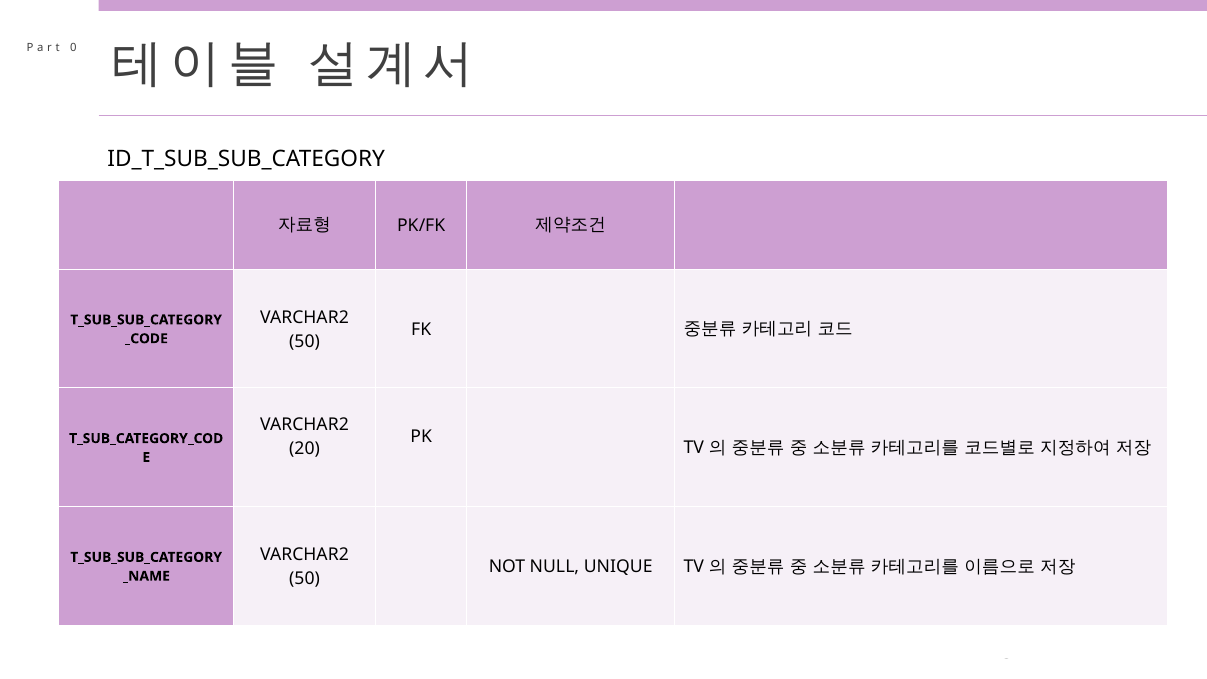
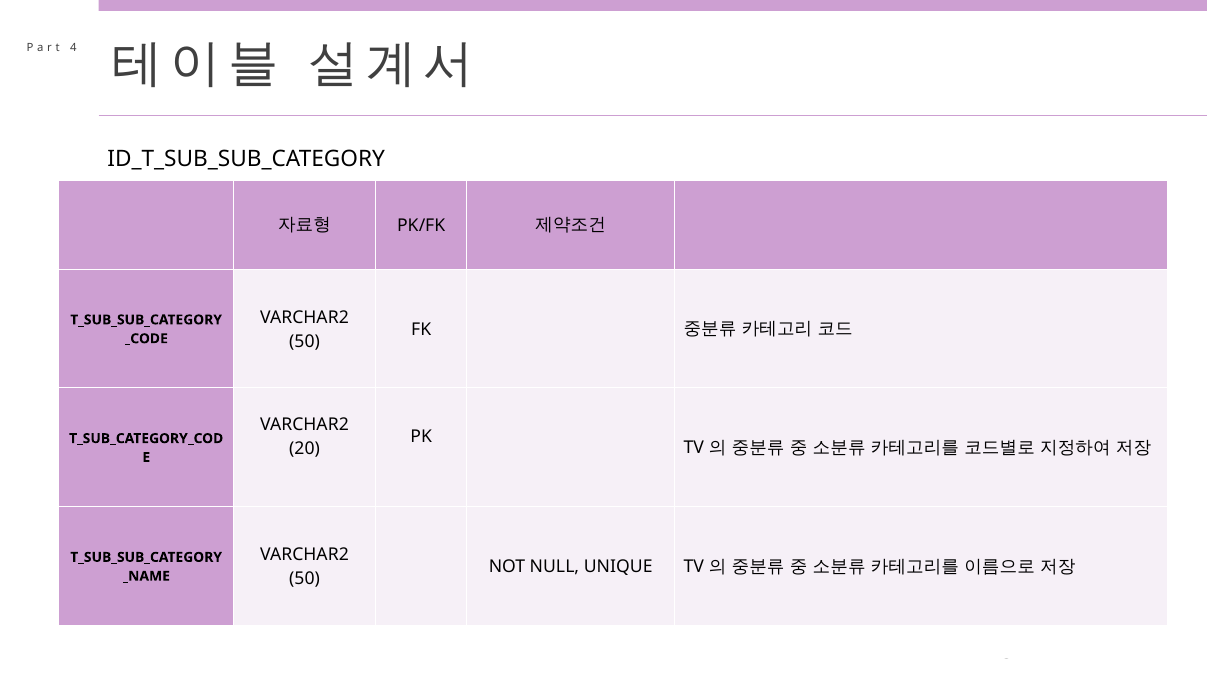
0: 0 -> 4 (73, 48)
